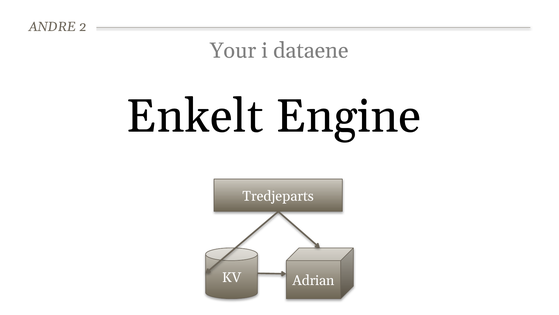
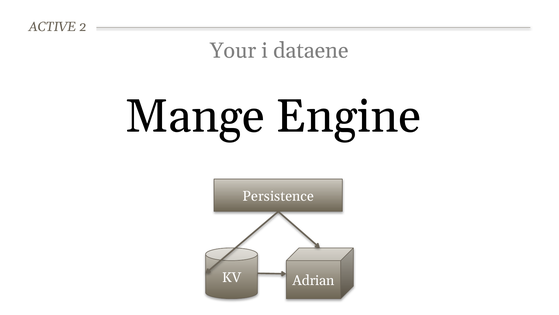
ANDRE: ANDRE -> ACTIVE (52, 27)
Enkelt: Enkelt -> Mange (195, 116)
Tredjeparts: Tredjeparts -> Persistence (278, 196)
